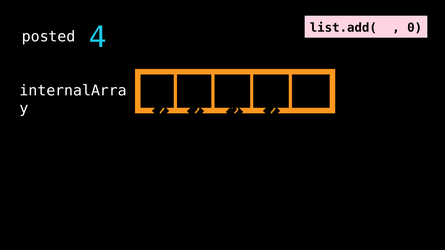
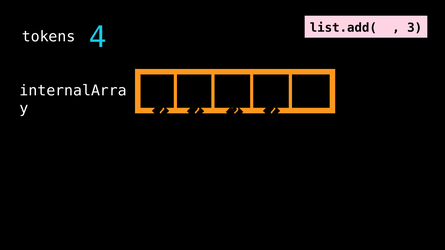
posted: posted -> tokens (49, 37)
0: 0 -> 3 (415, 28)
